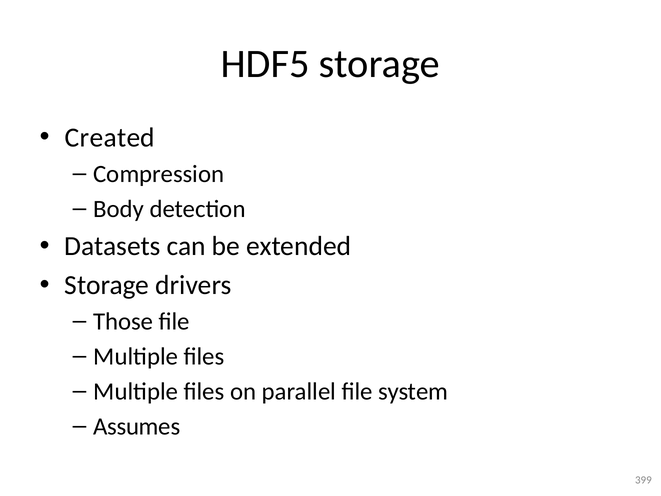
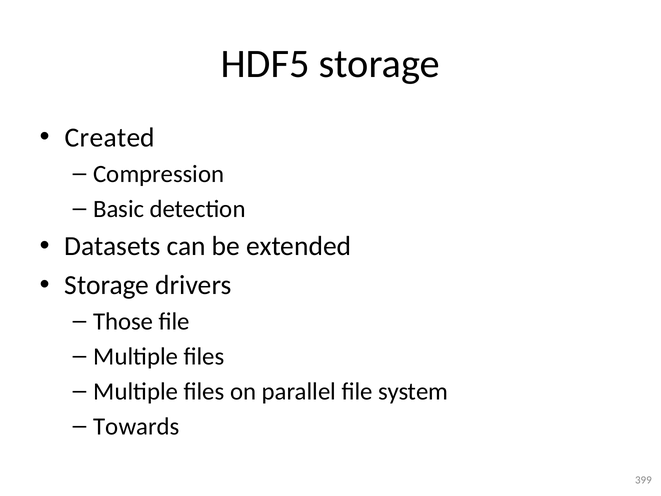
Body: Body -> Basic (119, 209)
Assumes: Assumes -> Towards (137, 426)
